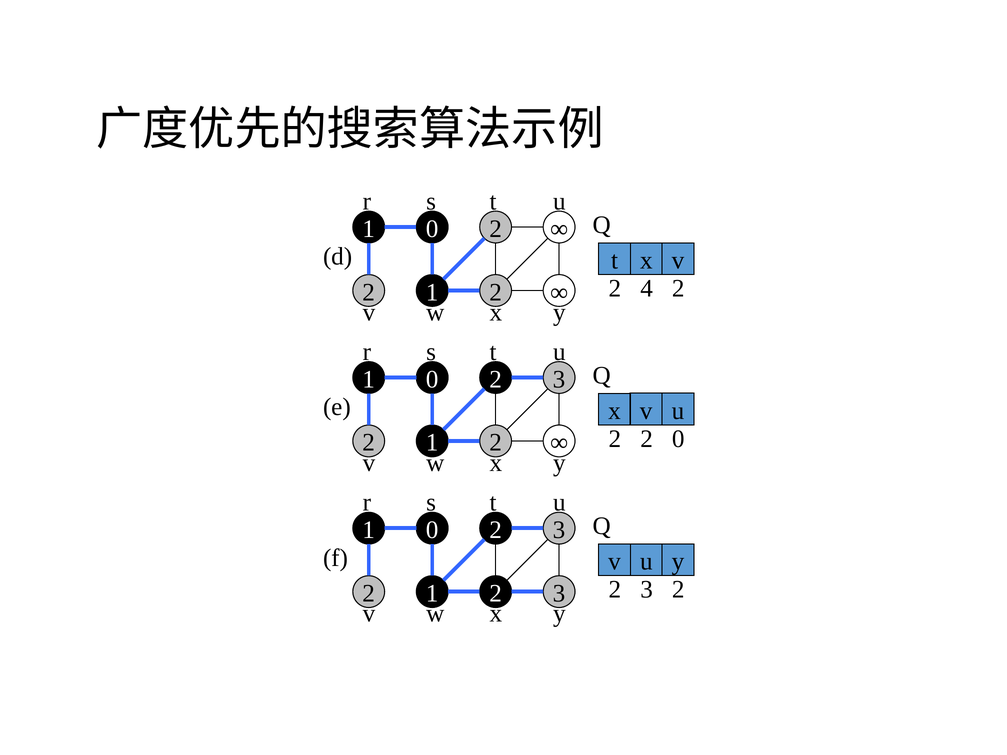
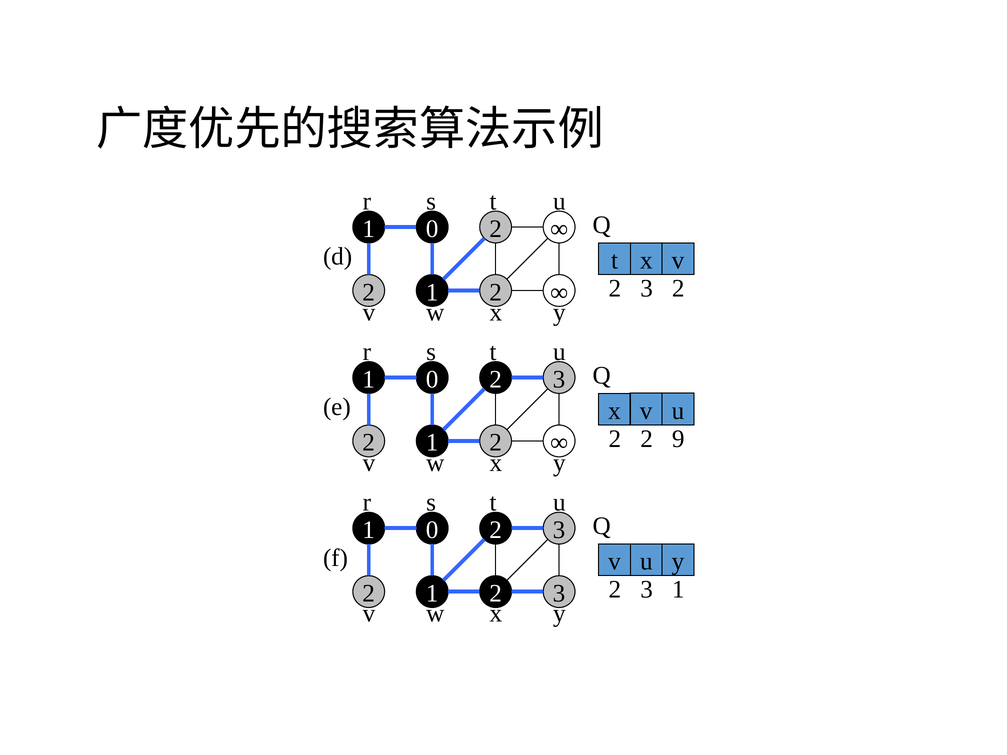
4: 4 -> 3 (647, 289)
2 2 0: 0 -> 9 (678, 439)
3 2: 2 -> 1 (678, 590)
